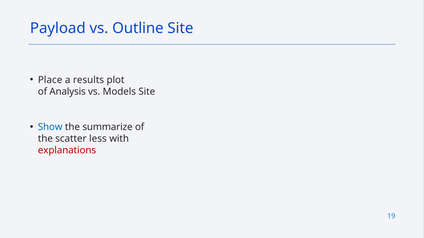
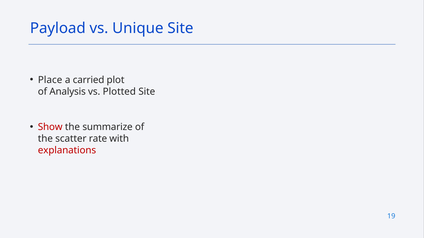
Outline: Outline -> Unique (138, 28)
results: results -> carried (89, 80)
Models: Models -> Plotted (119, 92)
Show colour: blue -> red (50, 127)
less: less -> rate (98, 139)
